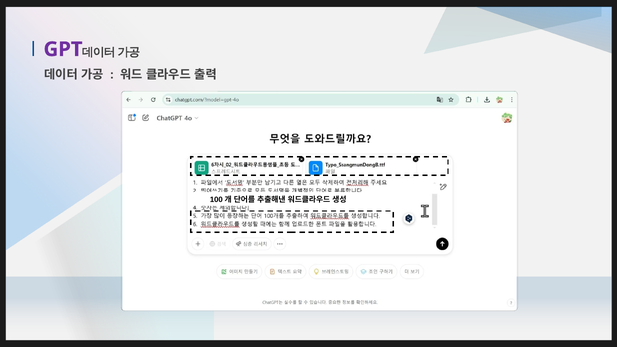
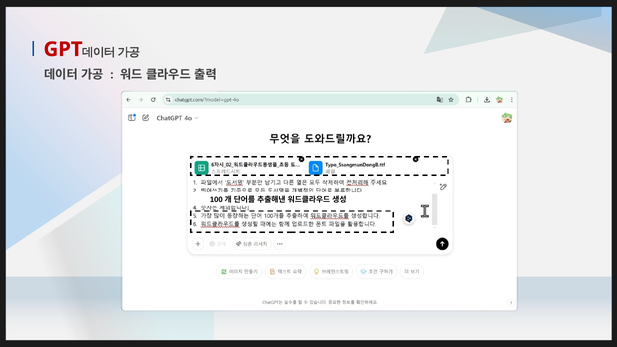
GPT colour: purple -> red (63, 49)
